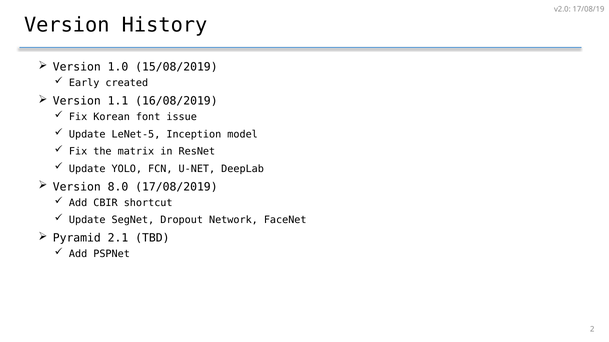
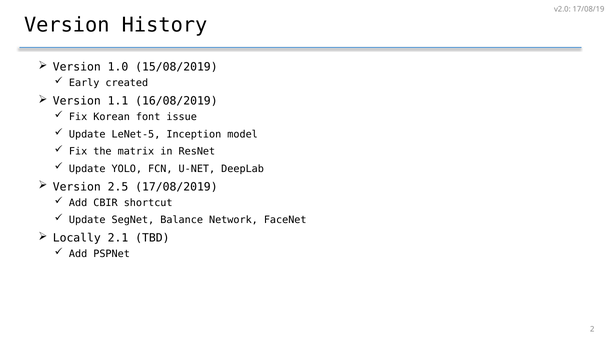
8.0: 8.0 -> 2.5 (118, 187)
Dropout: Dropout -> Balance (182, 220)
Pyramid: Pyramid -> Locally (77, 239)
